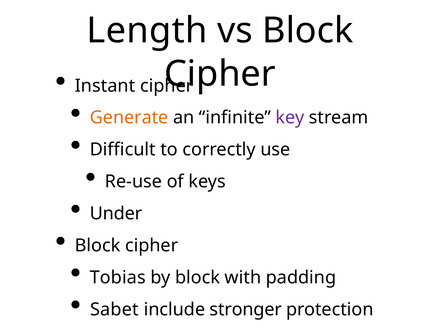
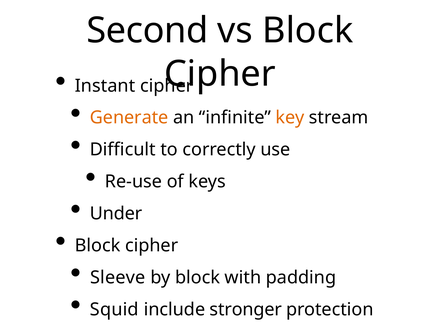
Length: Length -> Second (147, 31)
key colour: purple -> orange (290, 118)
Tobias: Tobias -> Sleeve (118, 278)
Sabet: Sabet -> Squid (114, 310)
